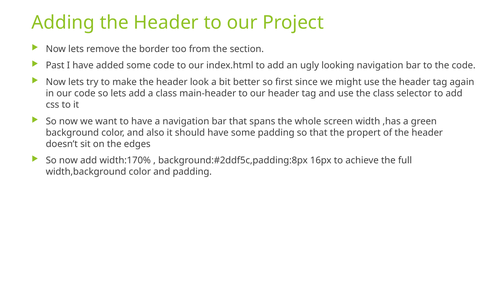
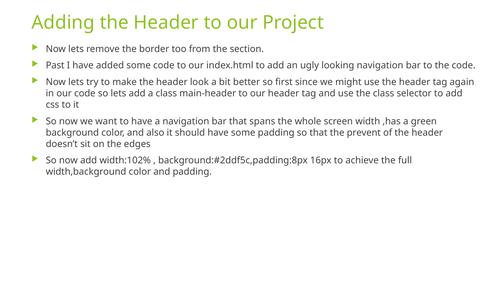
propert: propert -> prevent (364, 132)
width:170%: width:170% -> width:102% (125, 160)
